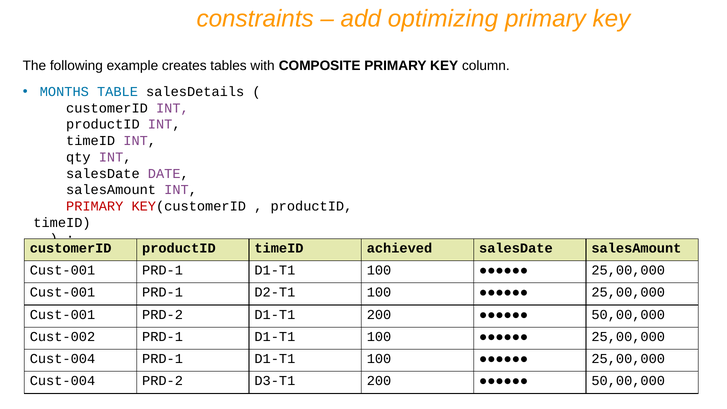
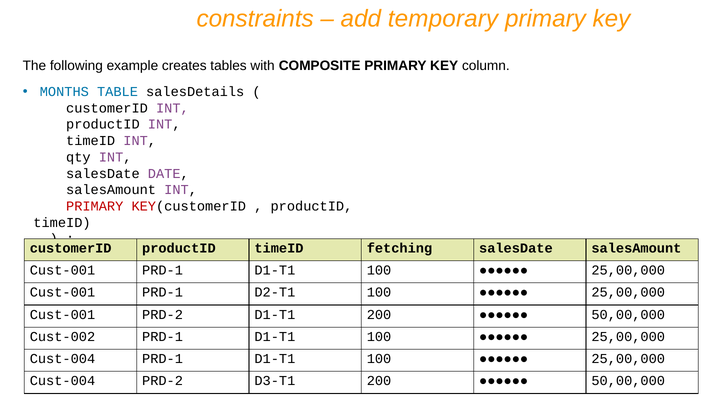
optimizing: optimizing -> temporary (443, 19)
achieved: achieved -> fetching (399, 248)
